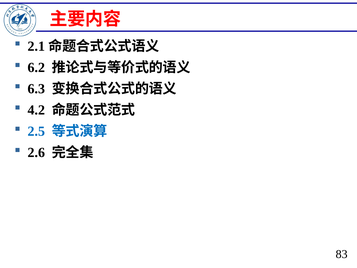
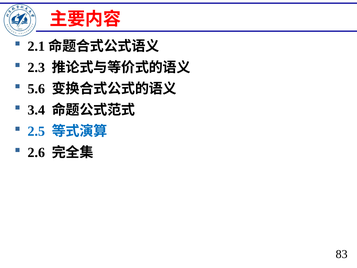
6.2: 6.2 -> 2.3 (36, 67)
6.3: 6.3 -> 5.6 (36, 89)
4.2: 4.2 -> 3.4 (36, 110)
